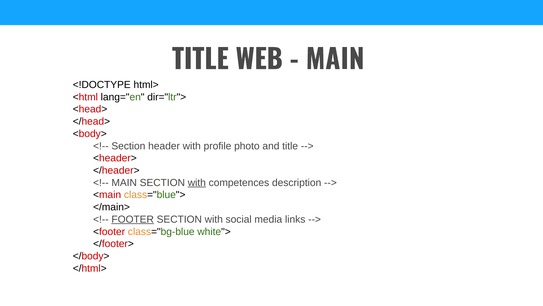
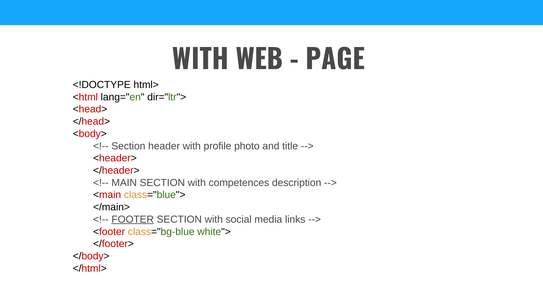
TITLE: TITLE -> WITH (200, 60)
MAIN: MAIN -> PAGE (335, 60)
with underline: present -> none (197, 182)
